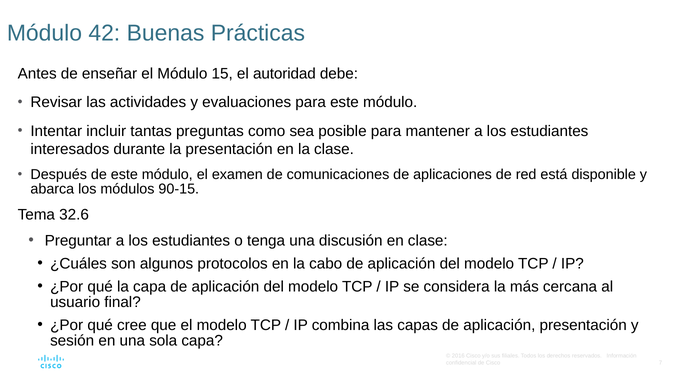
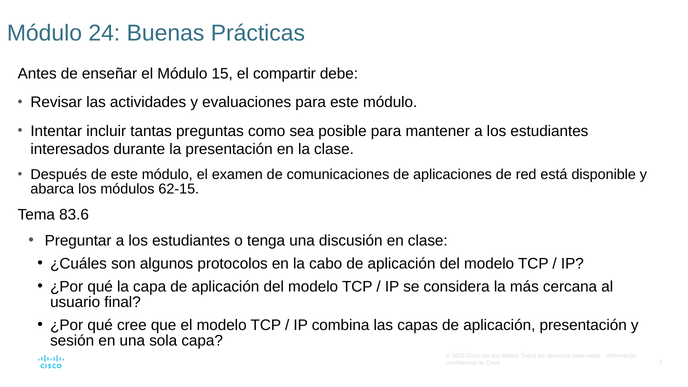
42: 42 -> 24 (104, 33)
autoridad: autoridad -> compartir (284, 74)
90-15: 90-15 -> 62-15 (179, 189)
32.6: 32.6 -> 83.6 (74, 215)
